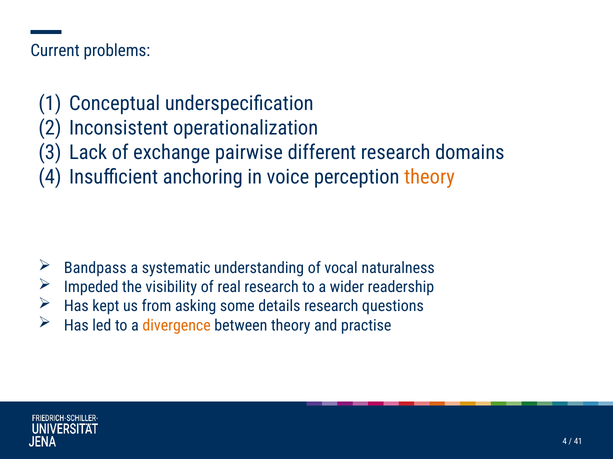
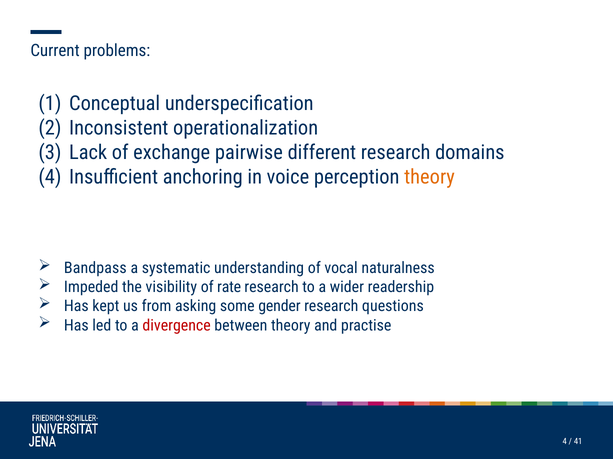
real: real -> rate (229, 288)
details: details -> gender (279, 307)
divergence colour: orange -> red (177, 326)
